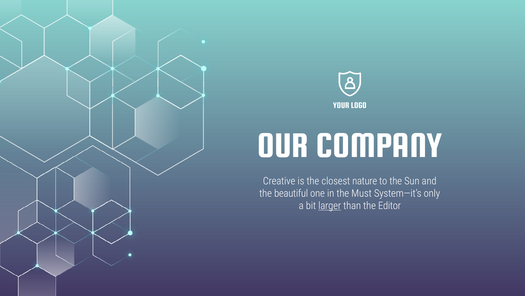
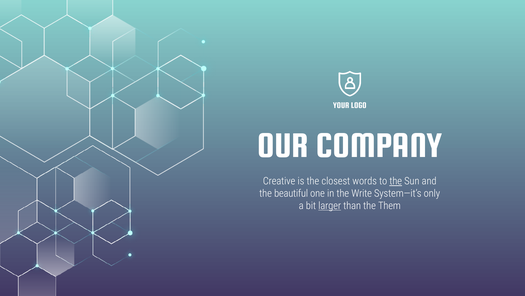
nature: nature -> words (365, 181)
the underline: none -> present (396, 181)
Must: Must -> Write (362, 193)
Editor: Editor -> Them (389, 205)
